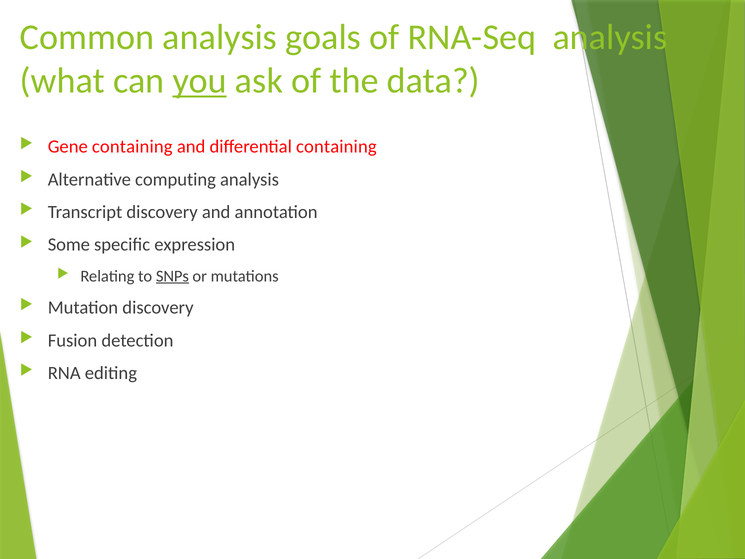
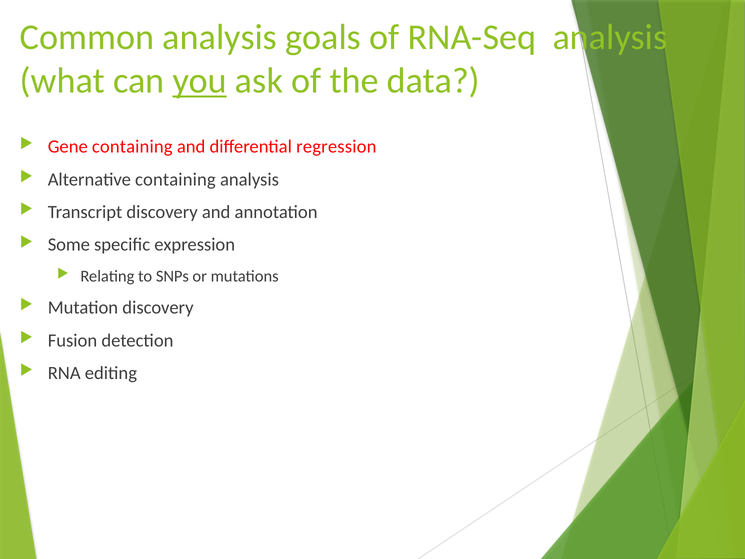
differential containing: containing -> regression (336, 147)
Alternative computing: computing -> containing (175, 179)
SNPs underline: present -> none (172, 276)
